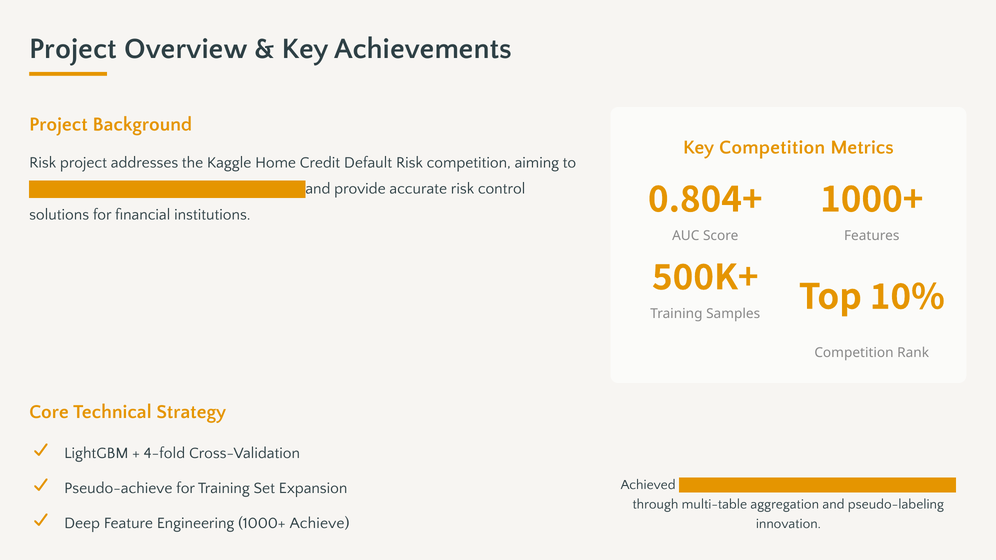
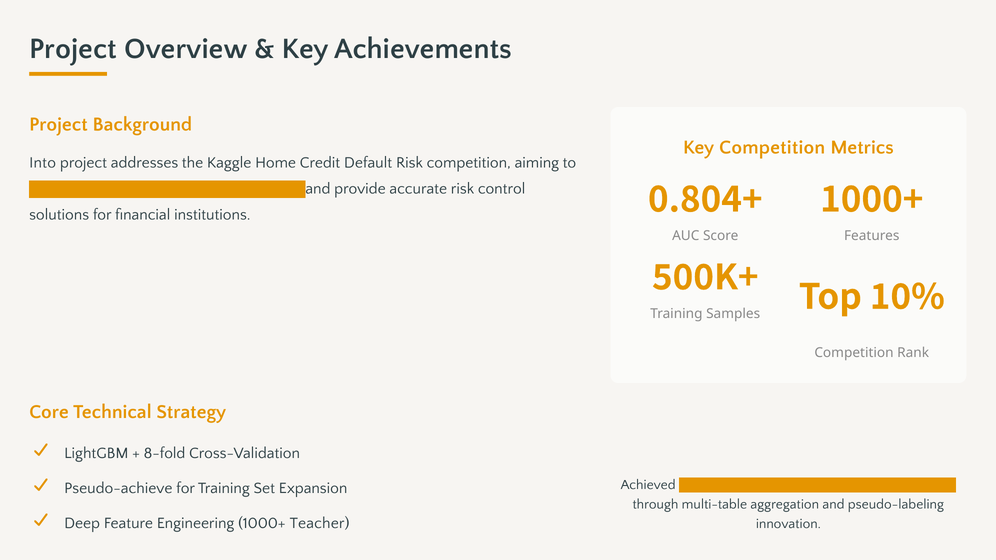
Risk: Risk -> Into (43, 163)
4-fold: 4-fold -> 8-fold (165, 453)
Achieve: Achieve -> Teacher (320, 523)
